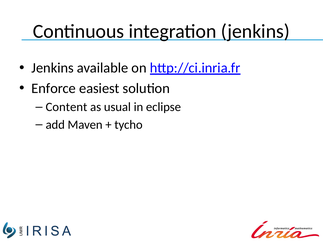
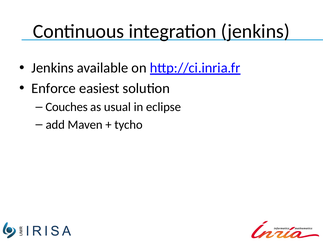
Content: Content -> Couches (67, 107)
